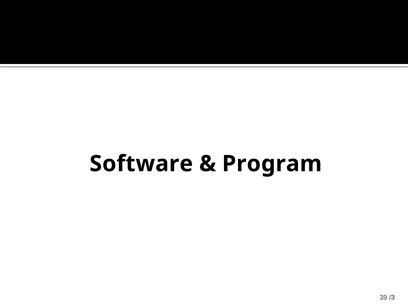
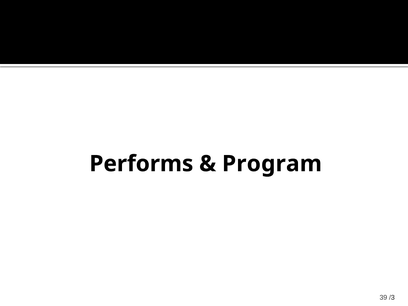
Software: Software -> Performs (141, 164)
